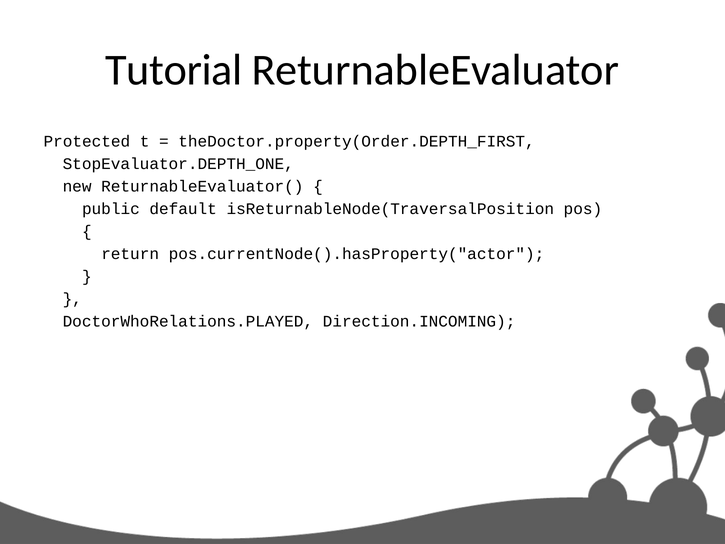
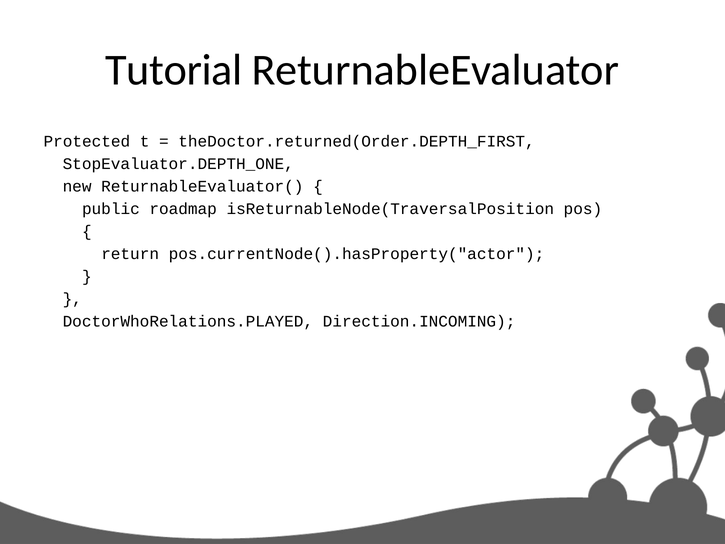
theDoctor.property(Order.DEPTH_FIRST: theDoctor.property(Order.DEPTH_FIRST -> theDoctor.returned(Order.DEPTH_FIRST (357, 141)
default: default -> roadmap (183, 209)
